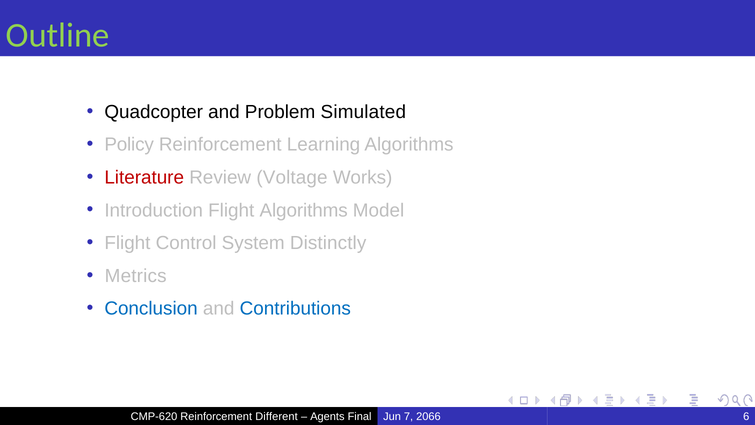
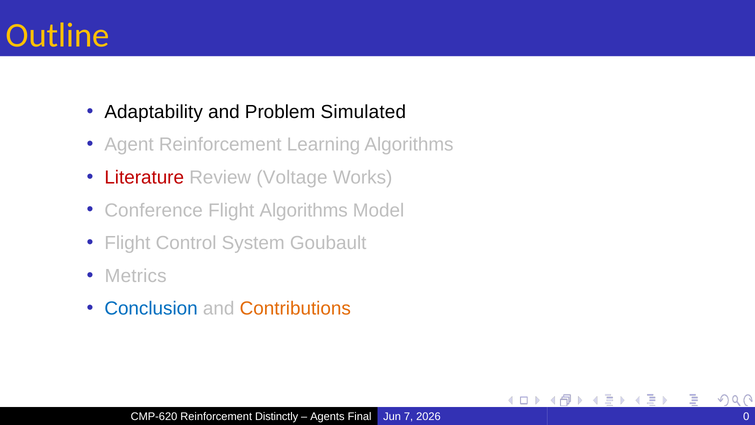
Outline colour: light green -> yellow (58, 35)
Quadcopter: Quadcopter -> Adaptability (154, 112)
Policy: Policy -> Agent (129, 145)
Introduction: Introduction -> Conference (154, 210)
Distinctly: Distinctly -> Goubault (328, 243)
Contributions colour: blue -> orange (295, 308)
Different: Different -> Distinctly (277, 416)
2066: 2066 -> 2026 (428, 416)
6: 6 -> 0 (746, 416)
